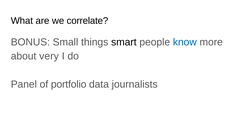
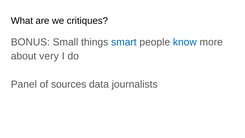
correlate: correlate -> critiques (87, 21)
smart colour: black -> blue (124, 42)
portfolio: portfolio -> sources (69, 84)
